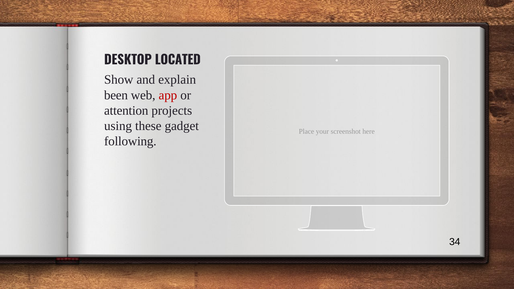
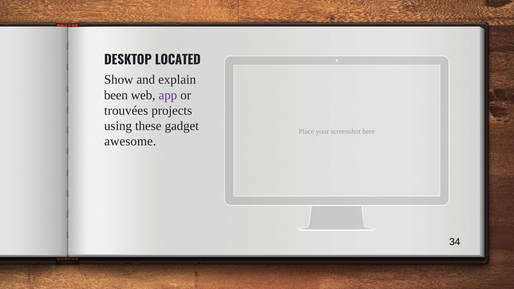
app colour: red -> purple (168, 95)
attention: attention -> trouvées (126, 111)
following: following -> awesome (130, 141)
